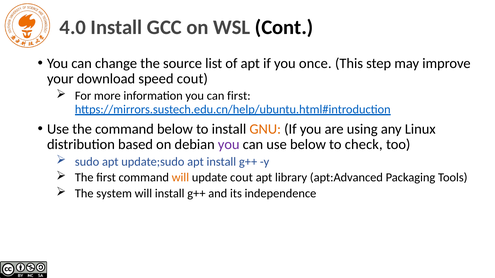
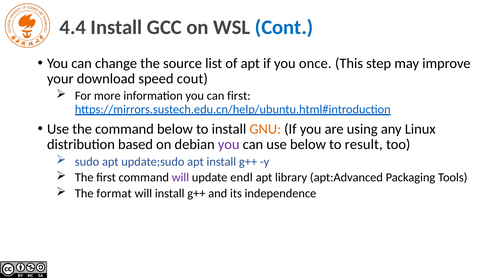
4.0: 4.0 -> 4.4 (73, 28)
Cont colour: black -> blue (284, 28)
check: check -> result (364, 145)
will colour: orange -> purple (180, 178)
update cout: cout -> endl (242, 178)
system: system -> format (114, 194)
